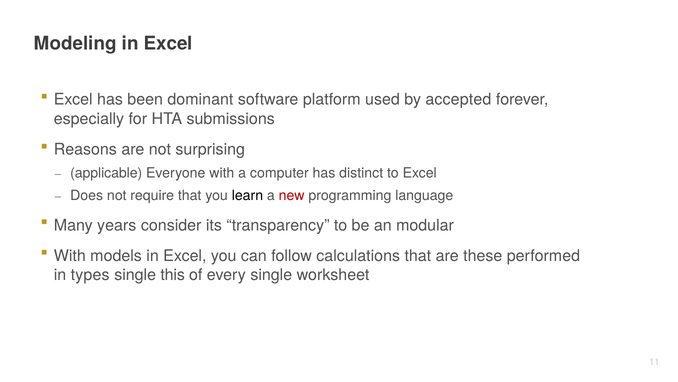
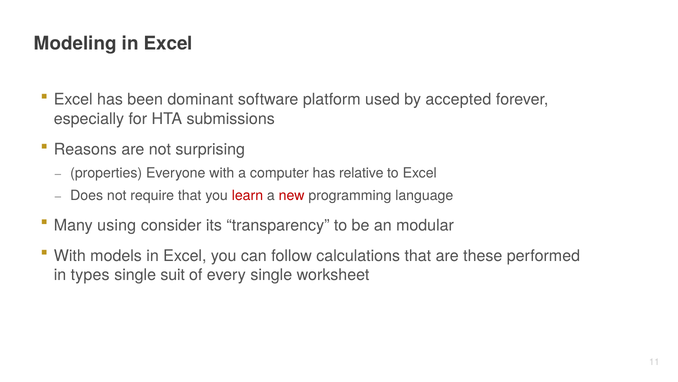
applicable: applicable -> properties (106, 173)
distinct: distinct -> relative (361, 173)
learn colour: black -> red (247, 195)
years: years -> using (117, 225)
this: this -> suit (173, 275)
